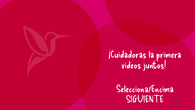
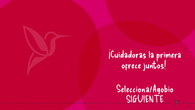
videos: videos -> ofrece (131, 65)
Selecciona/Encima: Selecciona/Encima -> Selecciona/Agobio (145, 89)
